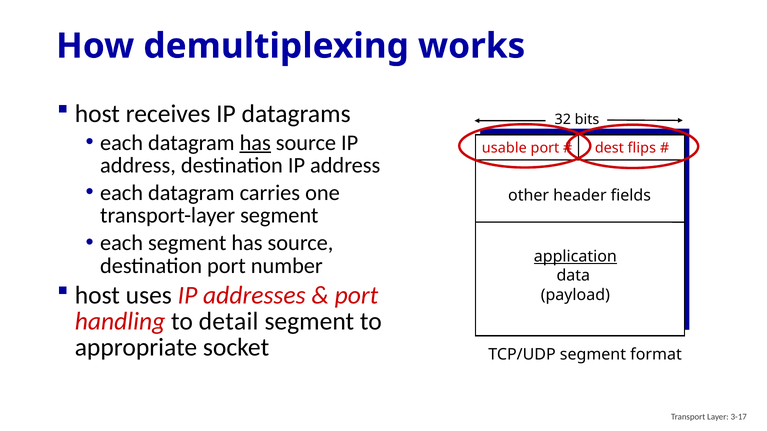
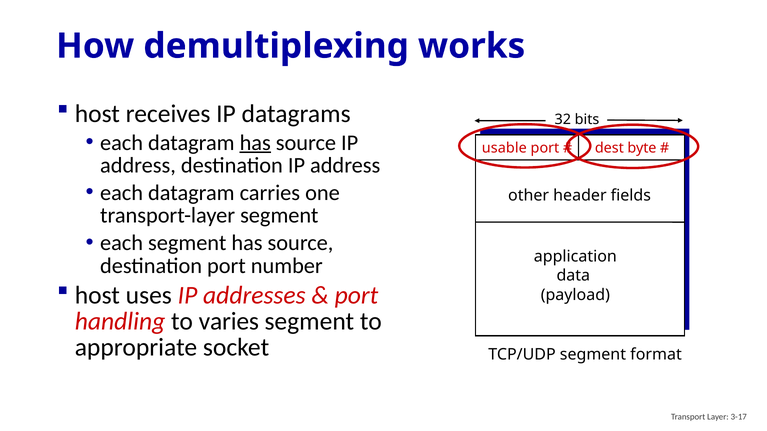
flips: flips -> byte (642, 148)
application underline: present -> none (575, 257)
detail: detail -> varies (229, 321)
